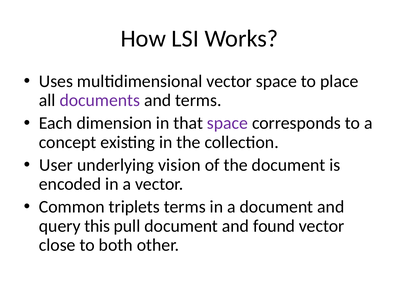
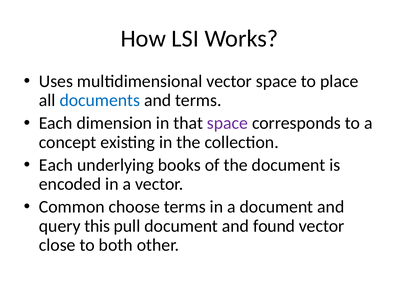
documents colour: purple -> blue (100, 100)
User: User -> Each (56, 165)
vision: vision -> books (179, 165)
triplets: triplets -> choose (134, 207)
